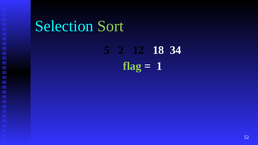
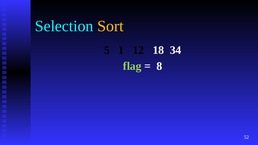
Sort colour: light green -> yellow (111, 26)
2: 2 -> 1 (121, 50)
1: 1 -> 8 (159, 66)
